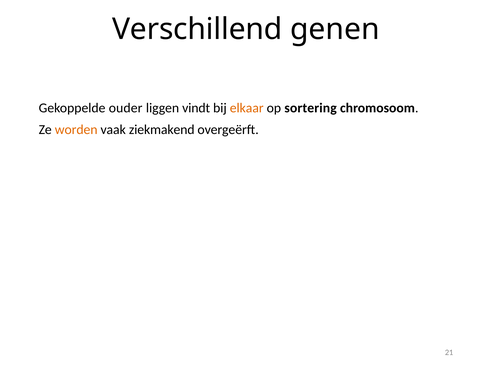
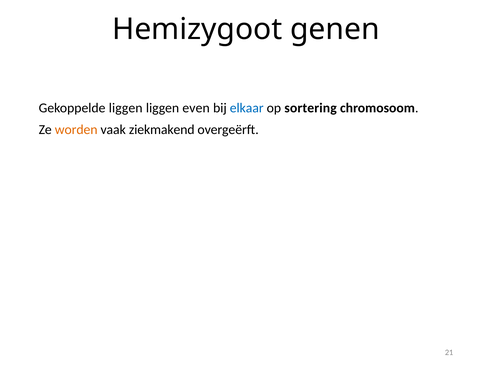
Verschillend: Verschillend -> Hemizygoot (197, 29)
Gekoppelde ouder: ouder -> liggen (126, 108)
vindt: vindt -> even (196, 108)
elkaar colour: orange -> blue (247, 108)
